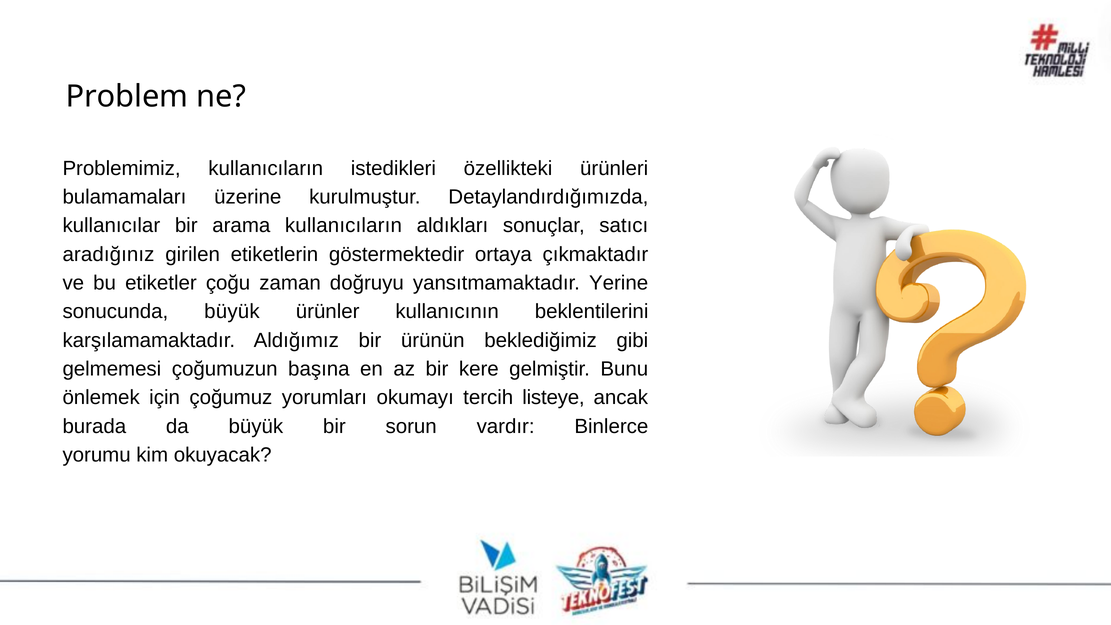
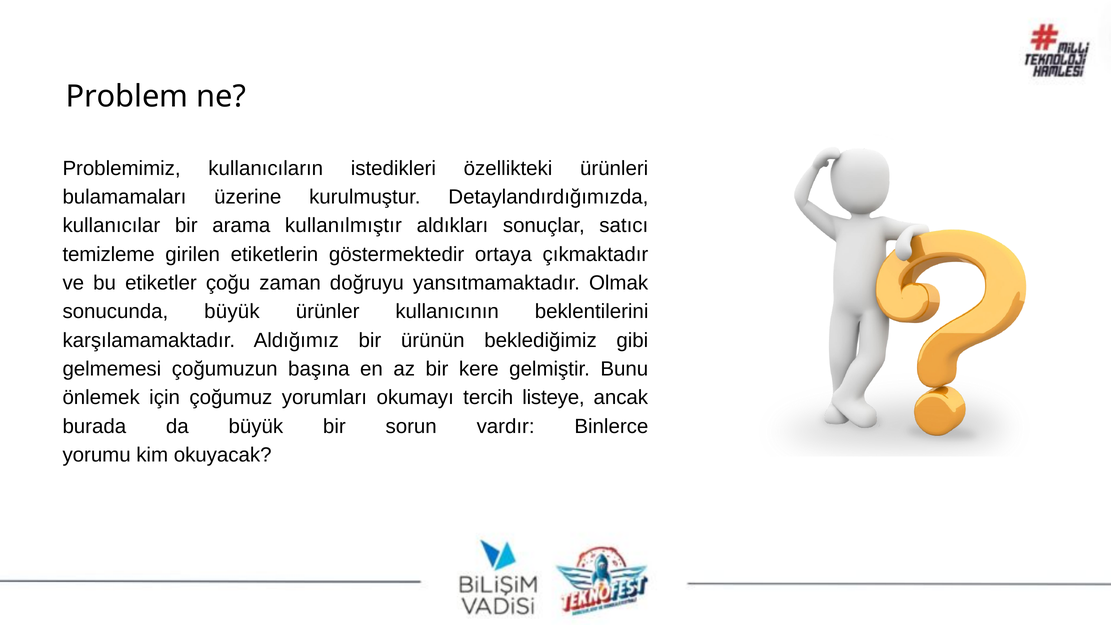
arama kullanıcıların: kullanıcıların -> kullanılmıştır (343, 226)
aradığınız: aradığınız -> temizleme (109, 254)
Yerine: Yerine -> Olmak (619, 283)
